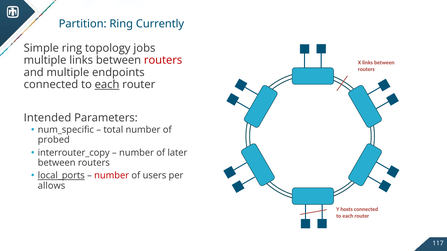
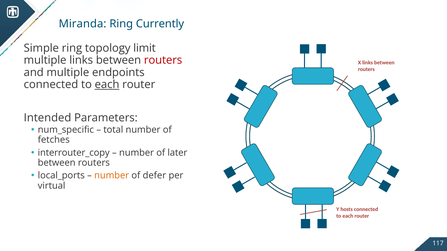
Partition: Partition -> Miranda (83, 24)
jobs: jobs -> limit (145, 48)
probed: probed -> fetches (54, 140)
local_ports underline: present -> none (61, 176)
number colour: red -> orange (112, 176)
users: users -> defer (154, 176)
allows: allows -> virtual (52, 186)
